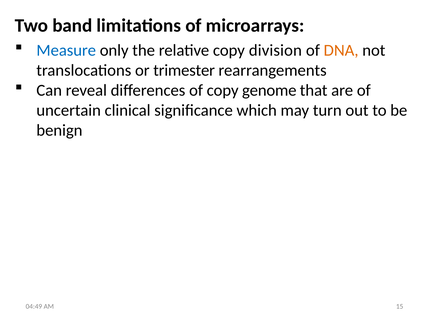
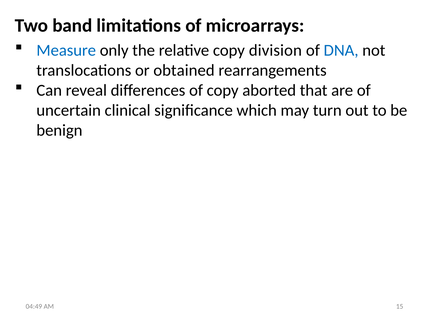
DNA colour: orange -> blue (341, 50)
trimester: trimester -> obtained (184, 71)
genome: genome -> aborted (269, 91)
